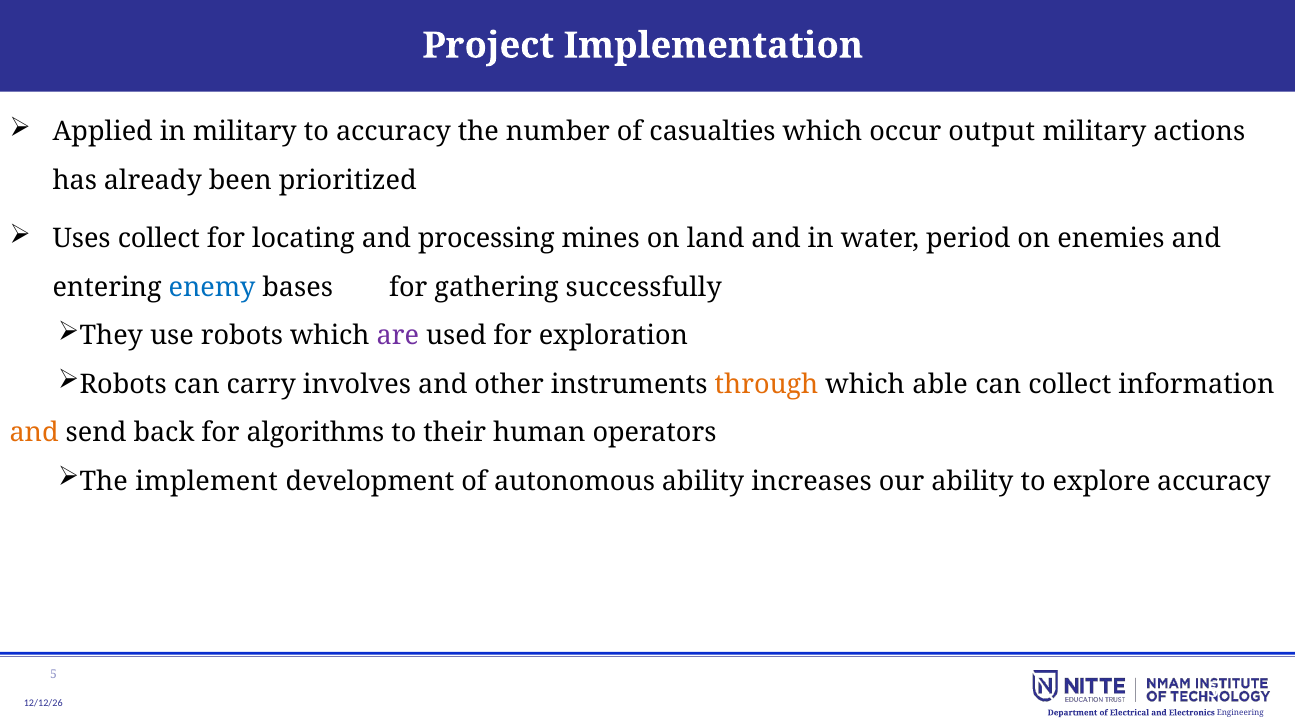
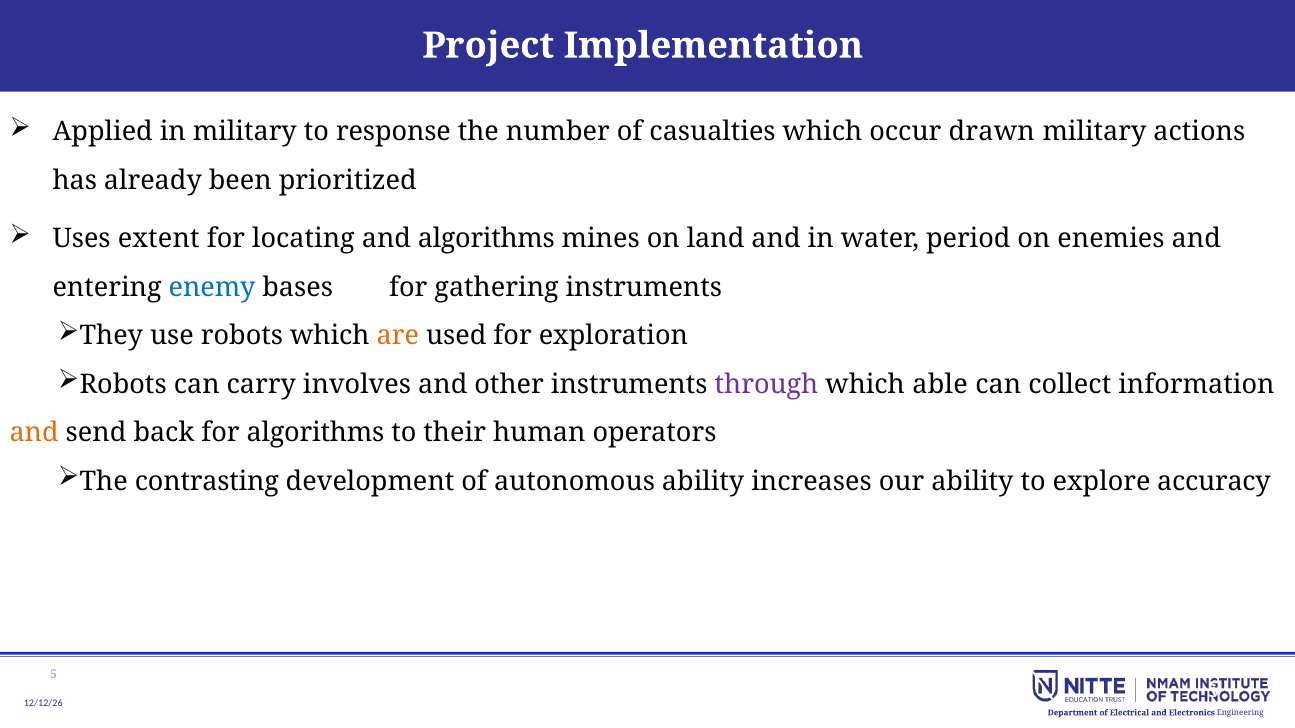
to accuracy: accuracy -> response (393, 132)
output: output -> drawn (992, 132)
Uses collect: collect -> extent (159, 239)
and processing: processing -> algorithms (486, 239)
gathering successfully: successfully -> instruments (644, 287)
are colour: purple -> orange (398, 336)
through colour: orange -> purple (767, 385)
implement: implement -> contrasting (207, 482)
